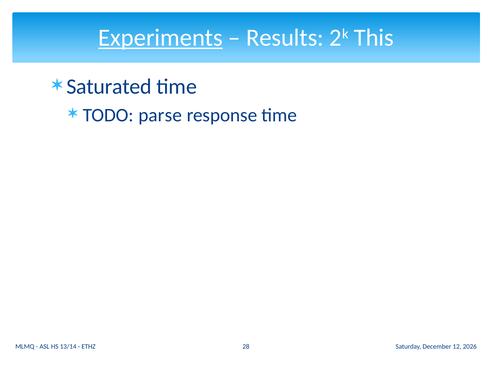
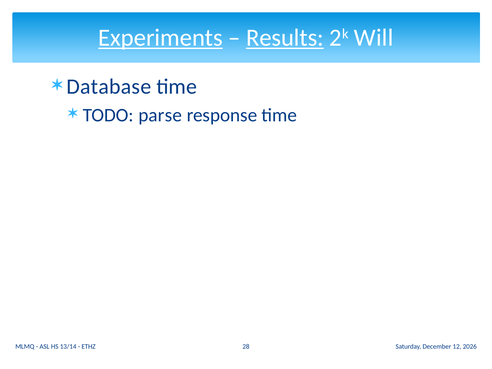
Results underline: none -> present (285, 38)
This: This -> Will (374, 38)
Saturated: Saturated -> Database (109, 87)
